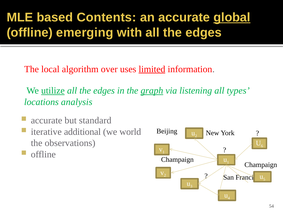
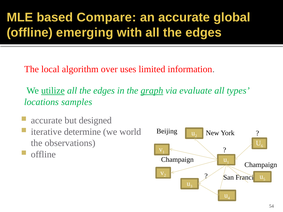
Contents: Contents -> Compare (106, 17)
global underline: present -> none (232, 17)
limited underline: present -> none (152, 69)
listening: listening -> evaluate (196, 91)
analysis: analysis -> samples (77, 102)
standard: standard -> designed (95, 121)
additional: additional -> determine (82, 132)
